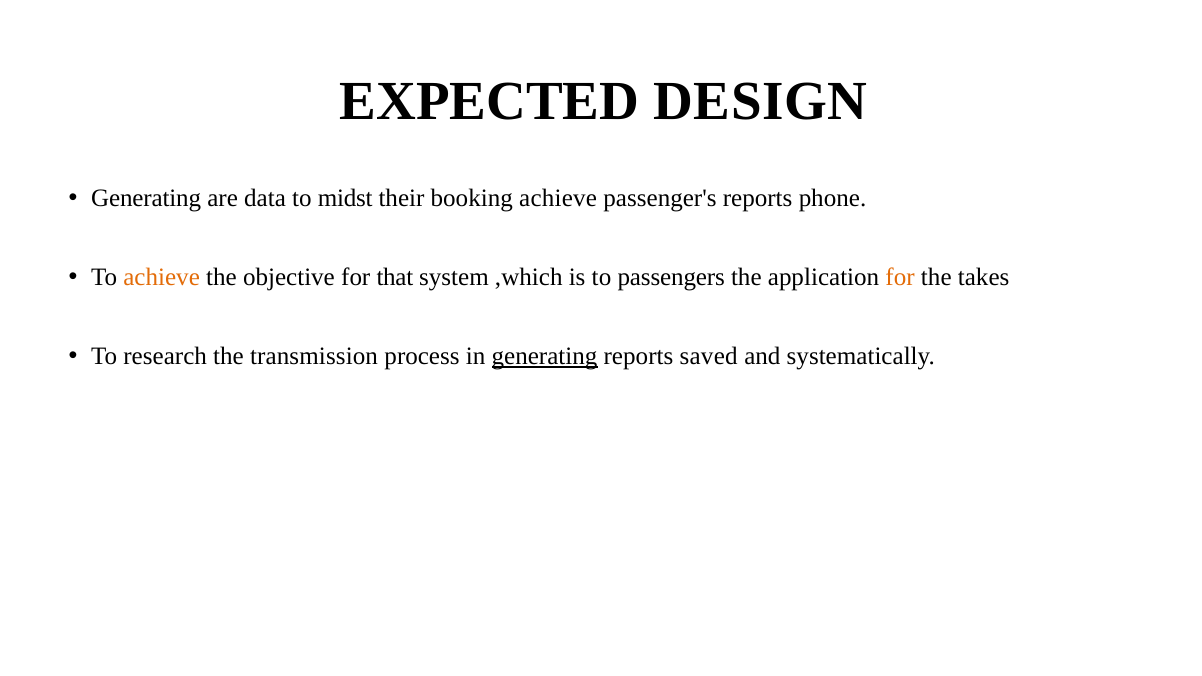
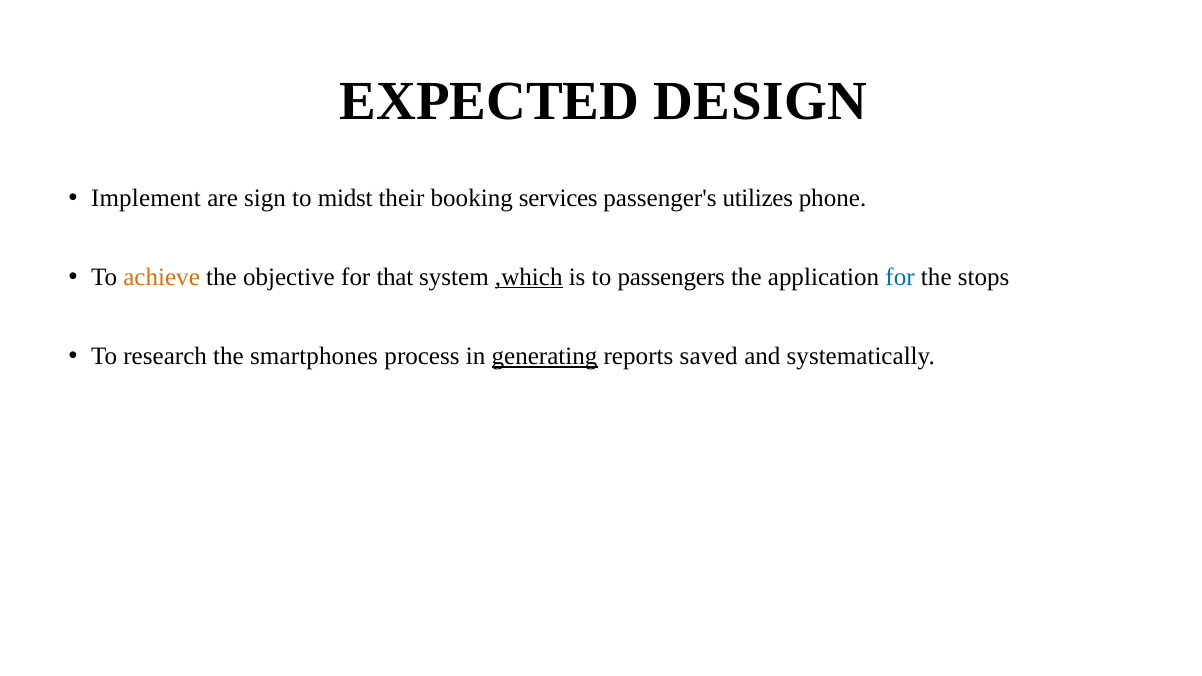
Generating: Generating -> Implement (146, 198)
data: data -> sign (265, 198)
booking achieve: achieve -> services (558, 198)
passenger's reports: reports -> utilizes (758, 198)
,which underline: none -> present (529, 277)
for colour: orange -> blue (900, 277)
takes: takes -> stops (984, 277)
transmission: transmission -> smartphones (314, 356)
